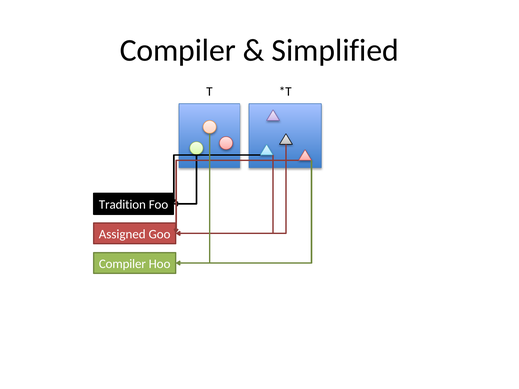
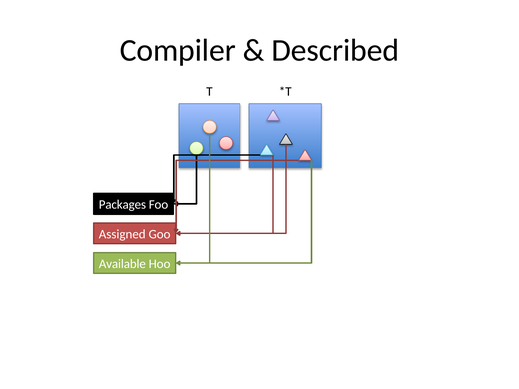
Simplified: Simplified -> Described (335, 50)
Tradition: Tradition -> Packages (122, 205)
Compiler: Compiler -> Available (122, 264)
